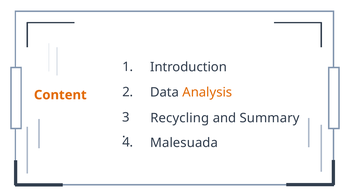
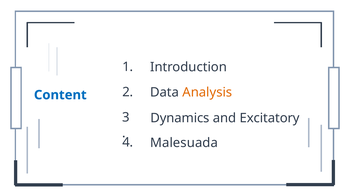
Content colour: orange -> blue (60, 95)
Recycling: Recycling -> Dynamics (180, 118)
Summary: Summary -> Excitatory (270, 118)
